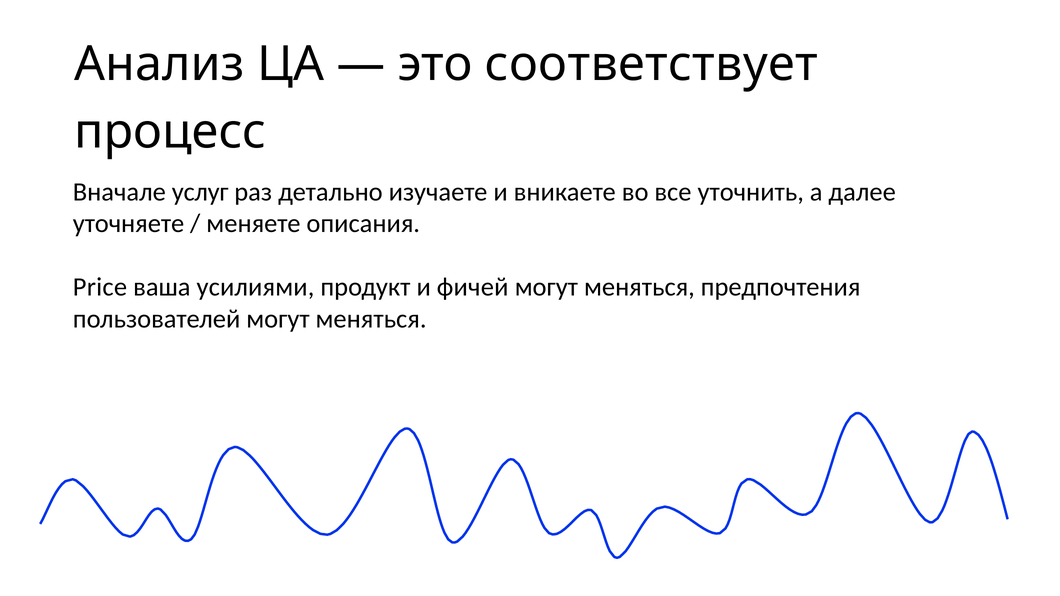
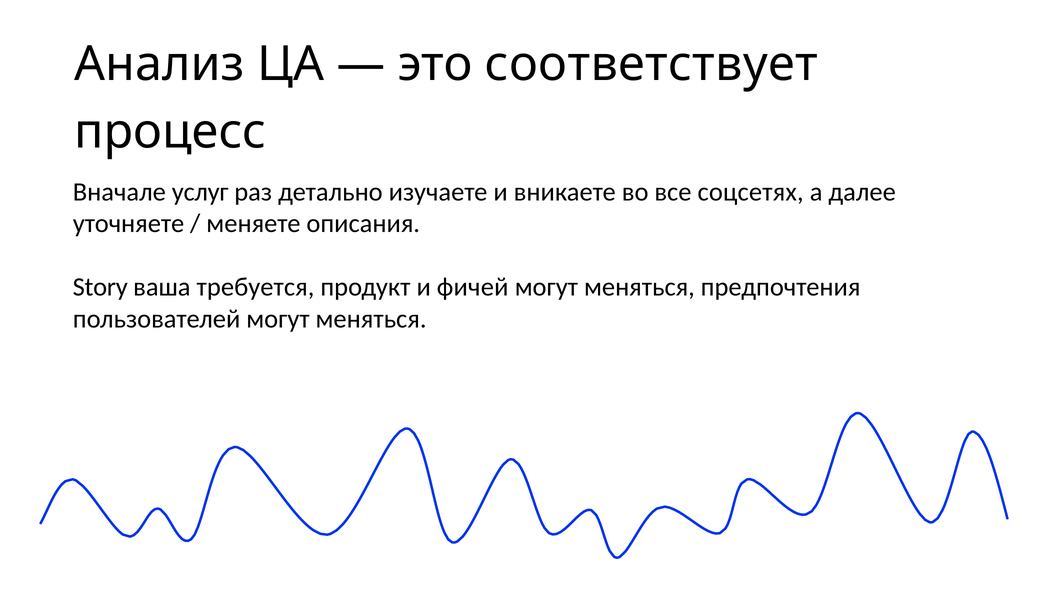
уточнить: уточнить -> соцсетях (751, 192)
Price: Price -> Story (100, 287)
усилиями: усилиями -> требуется (256, 287)
